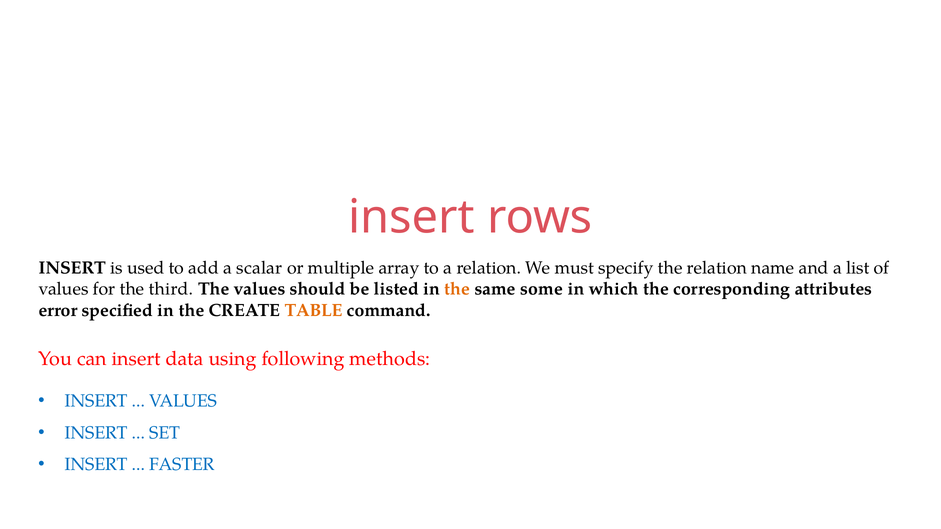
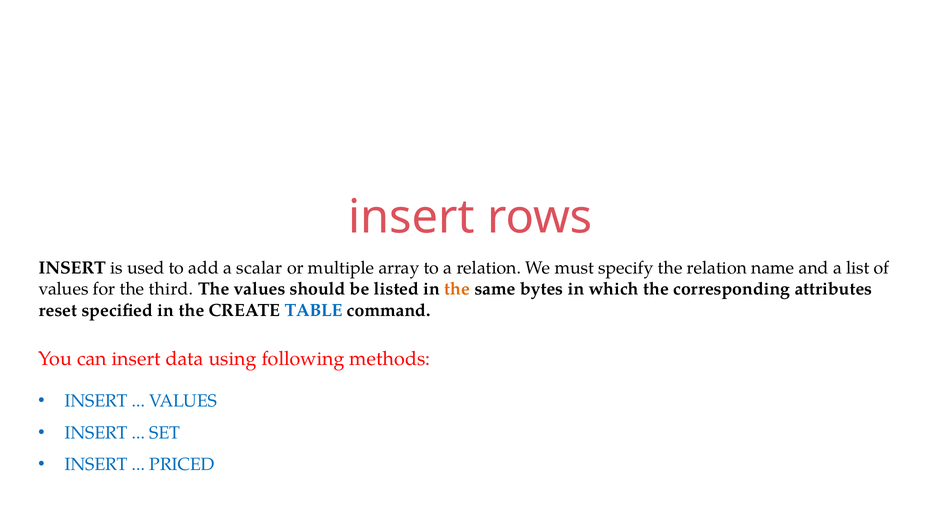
some: some -> bytes (542, 289)
error: error -> reset (58, 311)
TABLE colour: orange -> blue (314, 311)
FASTER: FASTER -> PRICED (182, 465)
